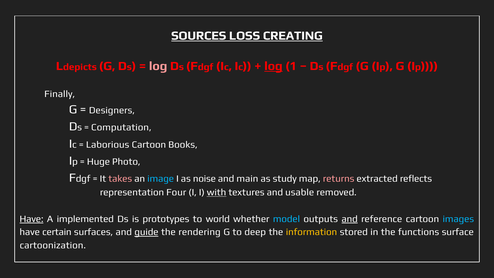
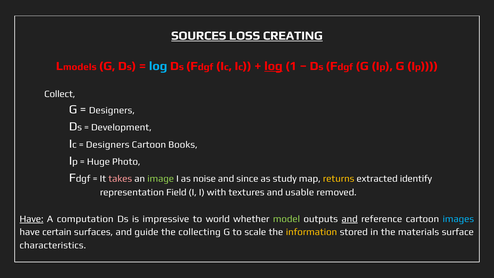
depicts: depicts -> models (80, 67)
log colour: pink -> light blue (158, 66)
Finally: Finally -> Collect (60, 94)
Computation: Computation -> Development (121, 127)
Laborious: Laborious -> Designers (108, 144)
image colour: light blue -> light green (161, 179)
main: main -> since (247, 179)
returns colour: pink -> yellow (339, 179)
reflects: reflects -> identify (416, 179)
Four: Four -> Field (176, 192)
with underline: present -> none (216, 192)
implemented: implemented -> computation (85, 219)
prototypes: prototypes -> impressive (166, 219)
model colour: light blue -> light green (286, 219)
guide underline: present -> none (146, 232)
rendering: rendering -> collecting (200, 232)
deep: deep -> scale (255, 232)
functions: functions -> materials (419, 232)
cartoonization: cartoonization -> characteristics (53, 245)
